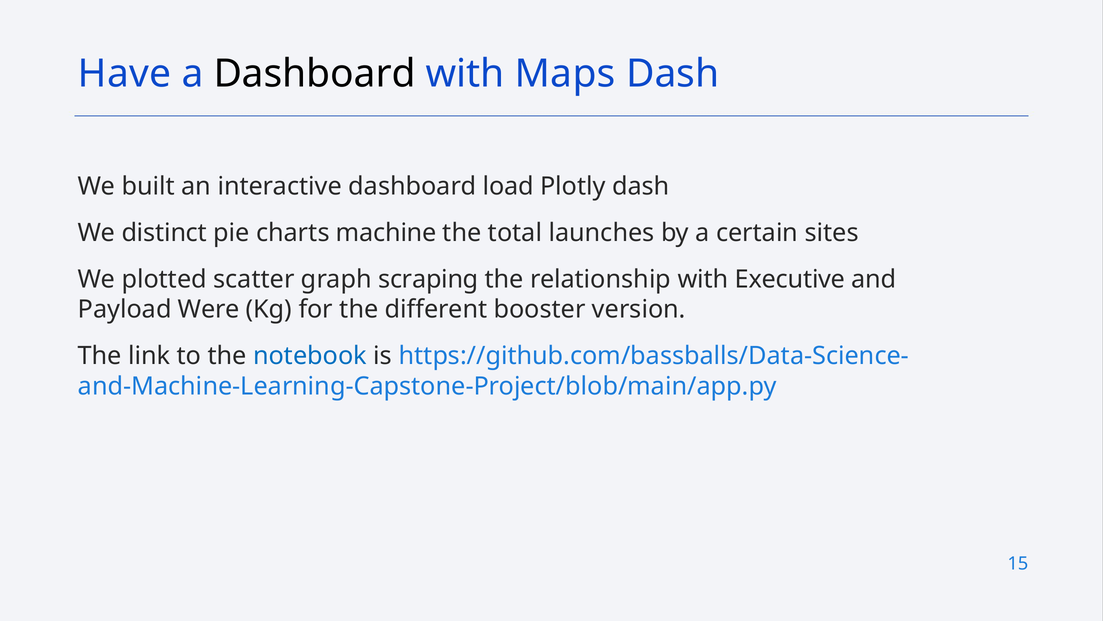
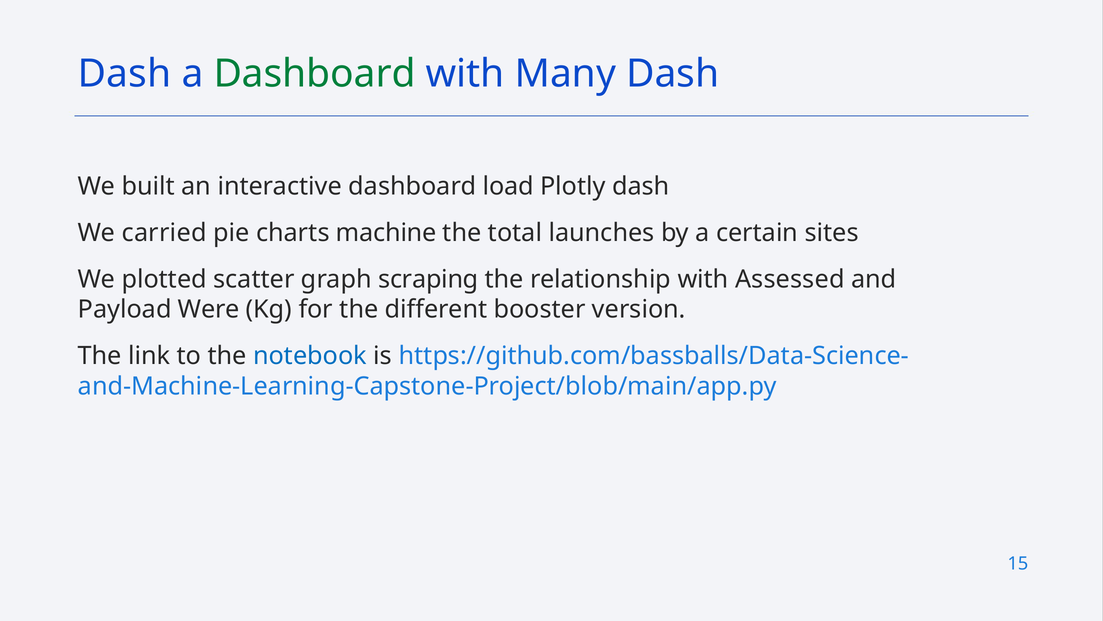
Have: Have -> Dash (125, 74)
Dashboard colour: black -> green (315, 74)
Maps: Maps -> Many (565, 74)
distinct: distinct -> carried (164, 233)
Executive: Executive -> Assessed (790, 279)
